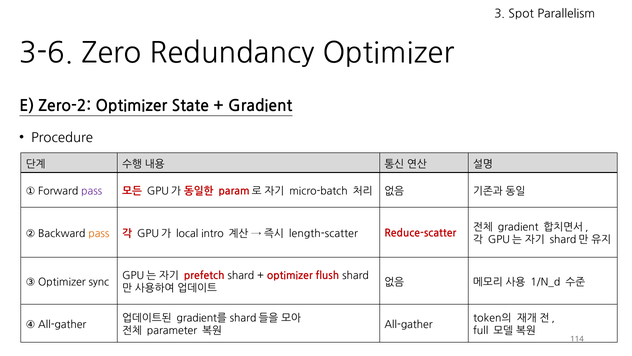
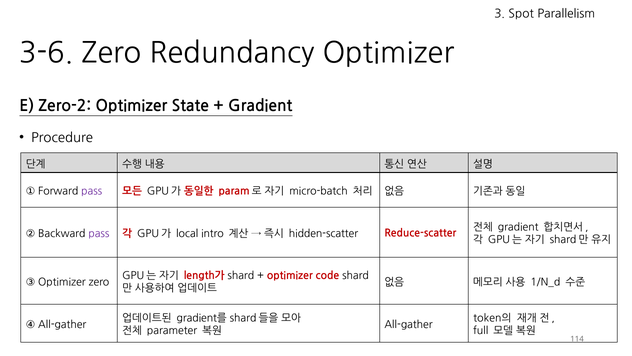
pass colour: orange -> purple (99, 233)
length-scatter: length-scatter -> hidden-scatter (323, 233)
prefetch: prefetch -> length가 (204, 275)
flush: flush -> code (327, 275)
Optimizer sync: sync -> zero (99, 282)
